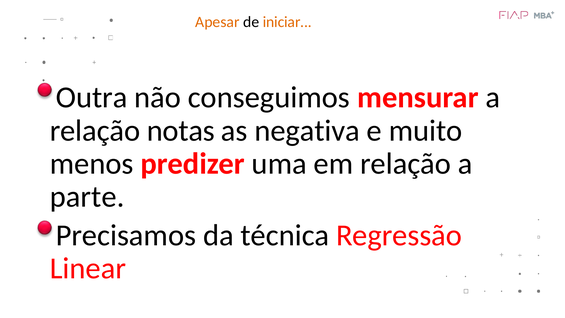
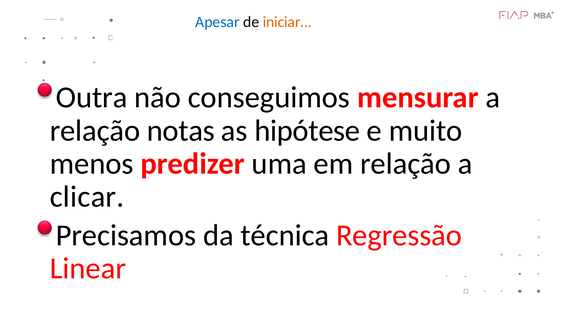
Apesar colour: orange -> blue (217, 22)
negativa: negativa -> hipótese (307, 131)
parte: parte -> clicar (87, 197)
